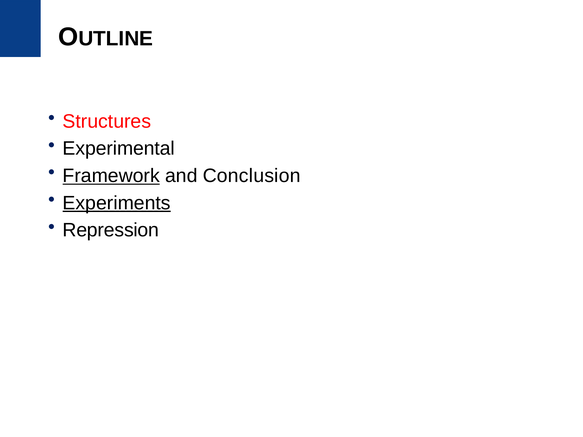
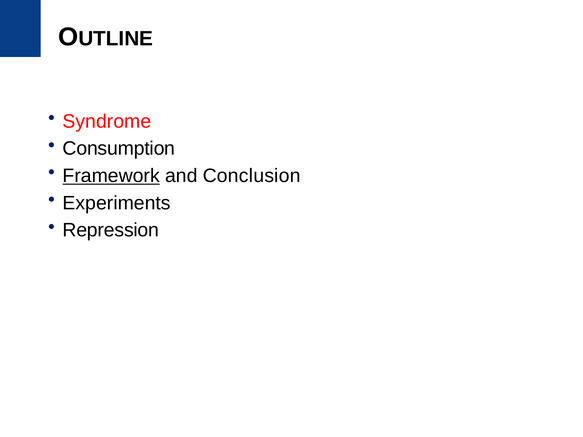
Structures: Structures -> Syndrome (107, 121)
Experimental: Experimental -> Consumption (119, 149)
Experiments underline: present -> none (117, 203)
